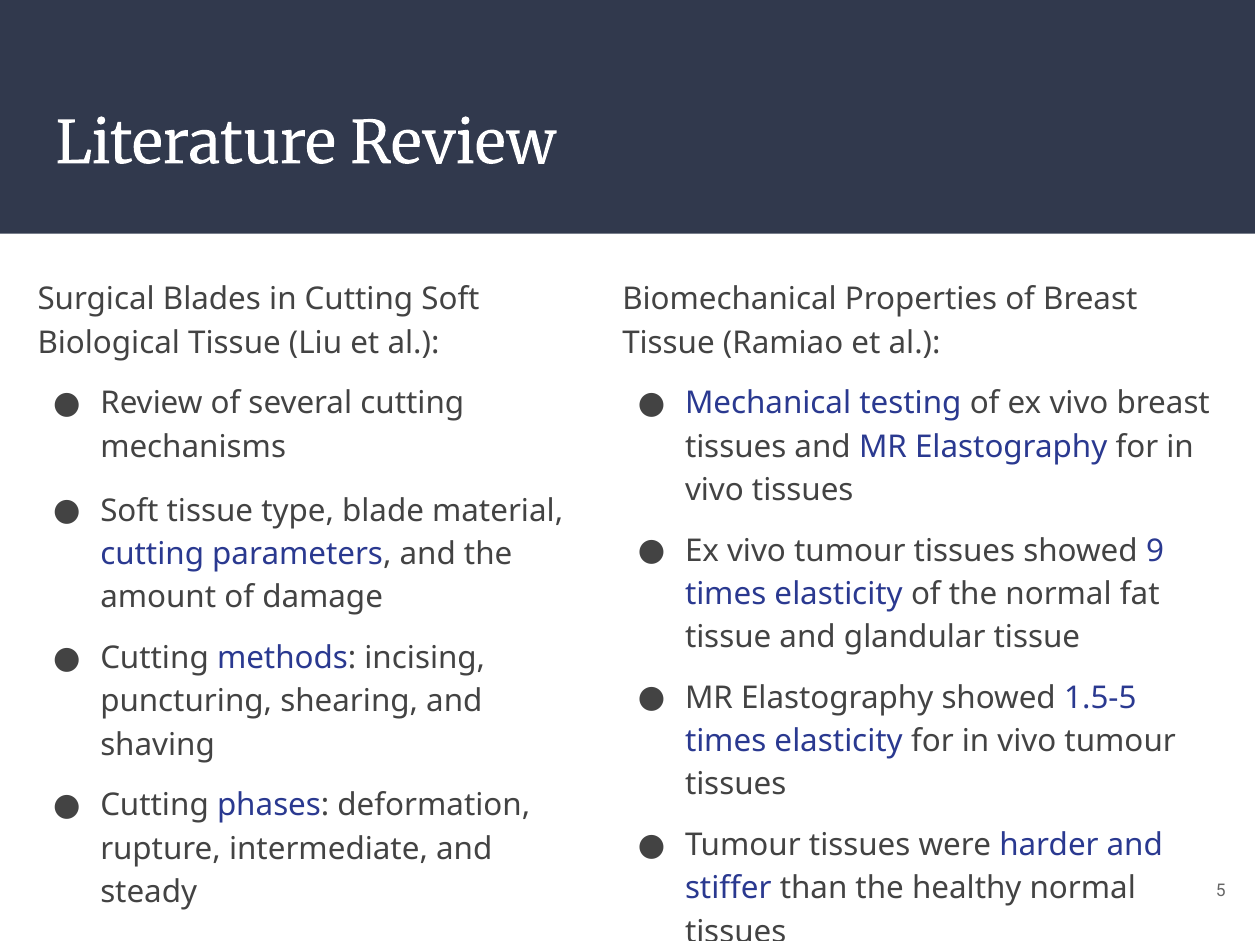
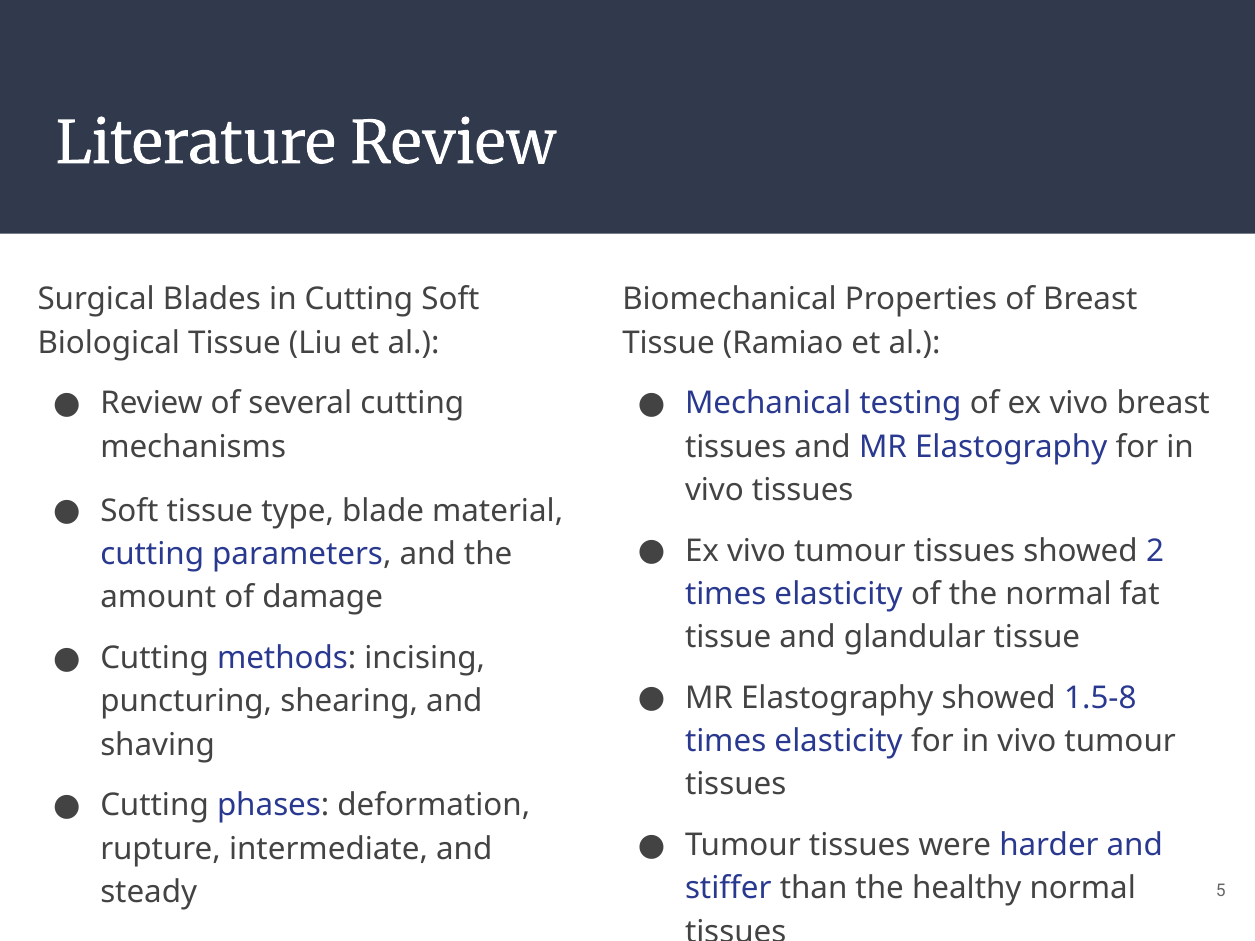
9: 9 -> 2 (1155, 551)
1.5-5: 1.5-5 -> 1.5-8 (1100, 698)
